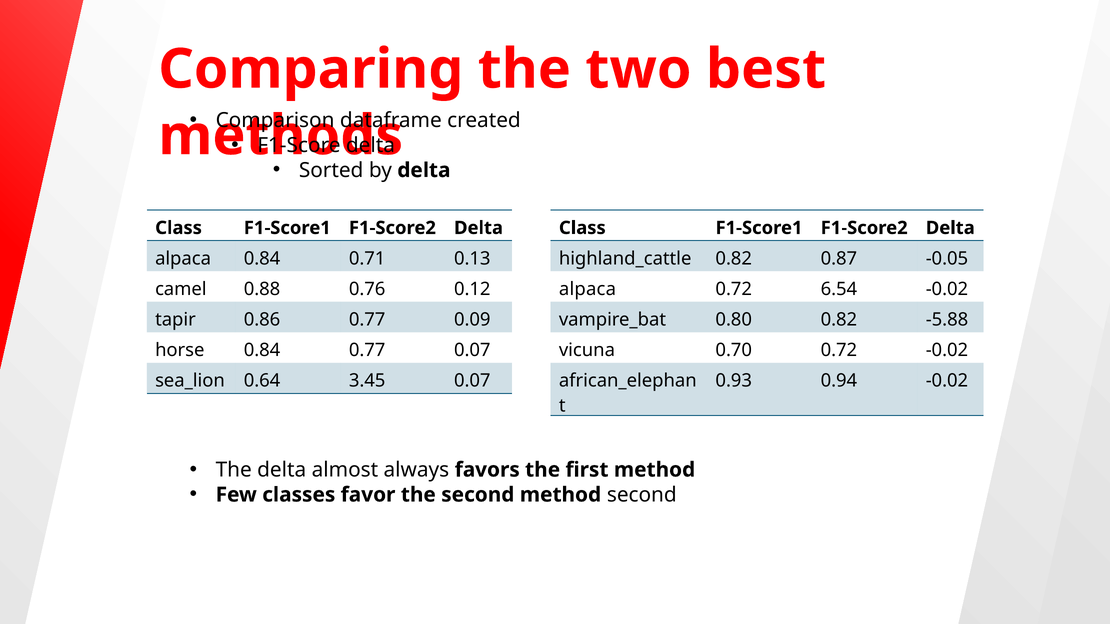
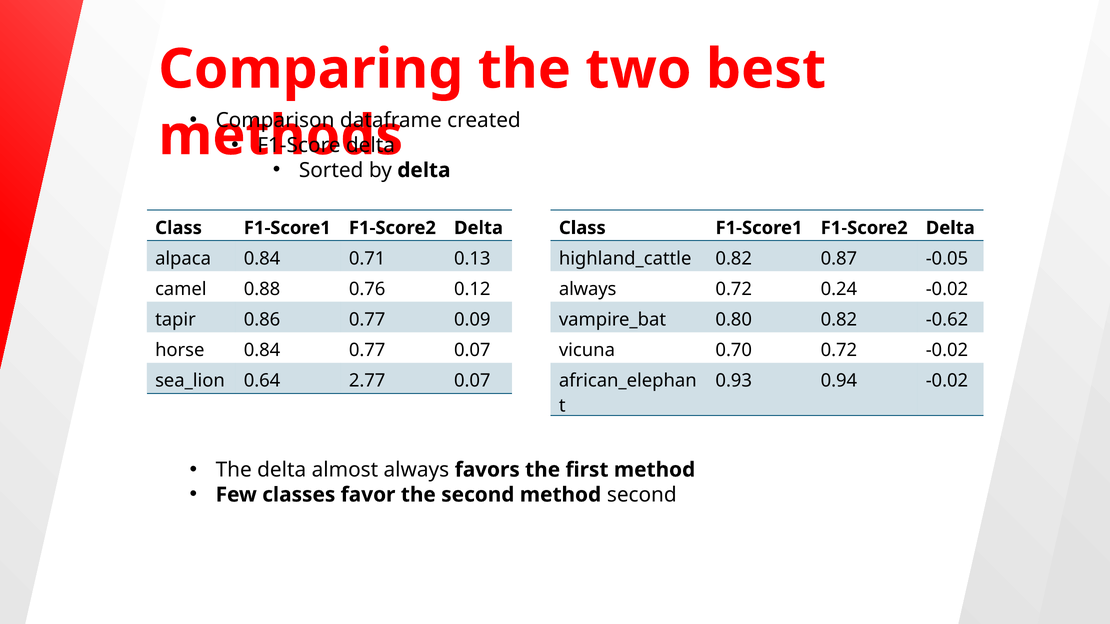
alpaca: alpaca -> always (588, 289)
6.54: 6.54 -> 0.24 (839, 289)
-5.88: -5.88 -> -0.62 (947, 320)
3.45: 3.45 -> 2.77 (367, 381)
